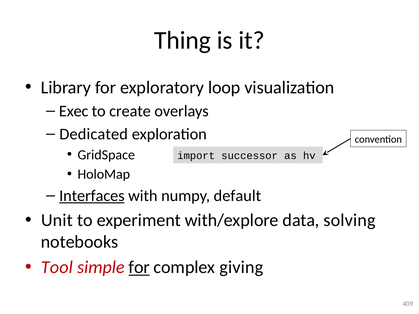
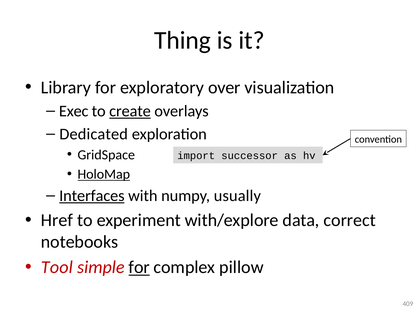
loop: loop -> over (224, 88)
create underline: none -> present (130, 111)
HoloMap underline: none -> present (104, 174)
default: default -> usually (237, 196)
Unit: Unit -> Href (57, 220)
solving: solving -> correct (350, 220)
giving: giving -> pillow (241, 268)
